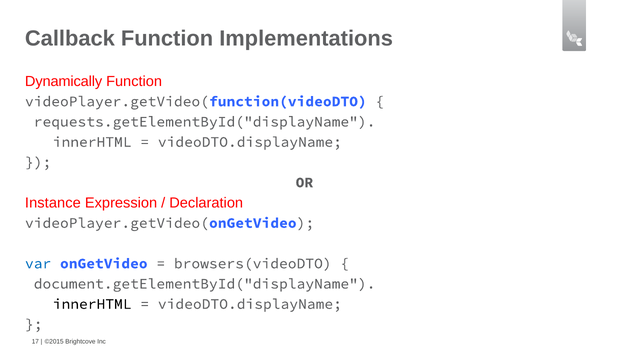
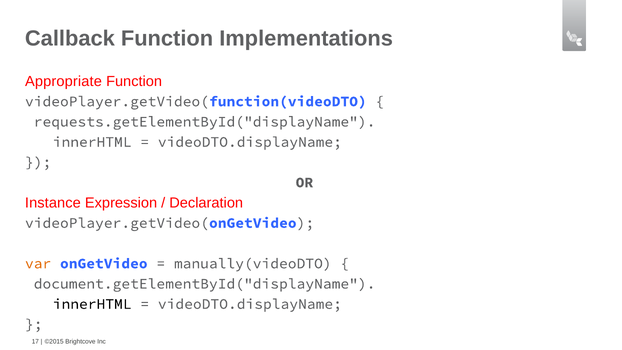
Dynamically: Dynamically -> Appropriate (63, 81)
var colour: blue -> orange (38, 263)
browsers(videoDTO: browsers(videoDTO -> manually(videoDTO (253, 263)
